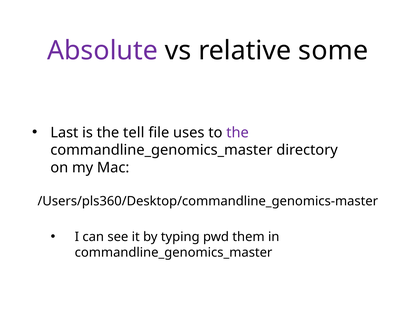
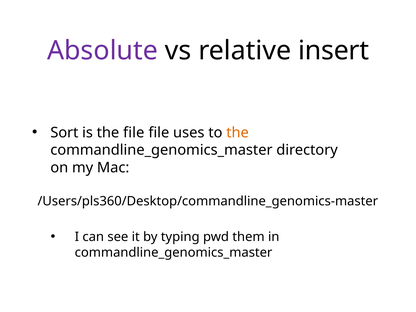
some: some -> insert (334, 51)
Last: Last -> Sort (64, 133)
the tell: tell -> file (134, 133)
the colour: purple -> orange (238, 133)
